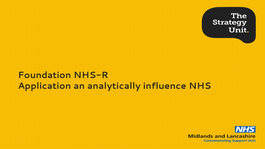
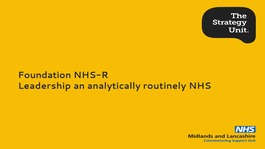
Application: Application -> Leadership (44, 86)
influence: influence -> routinely (165, 86)
